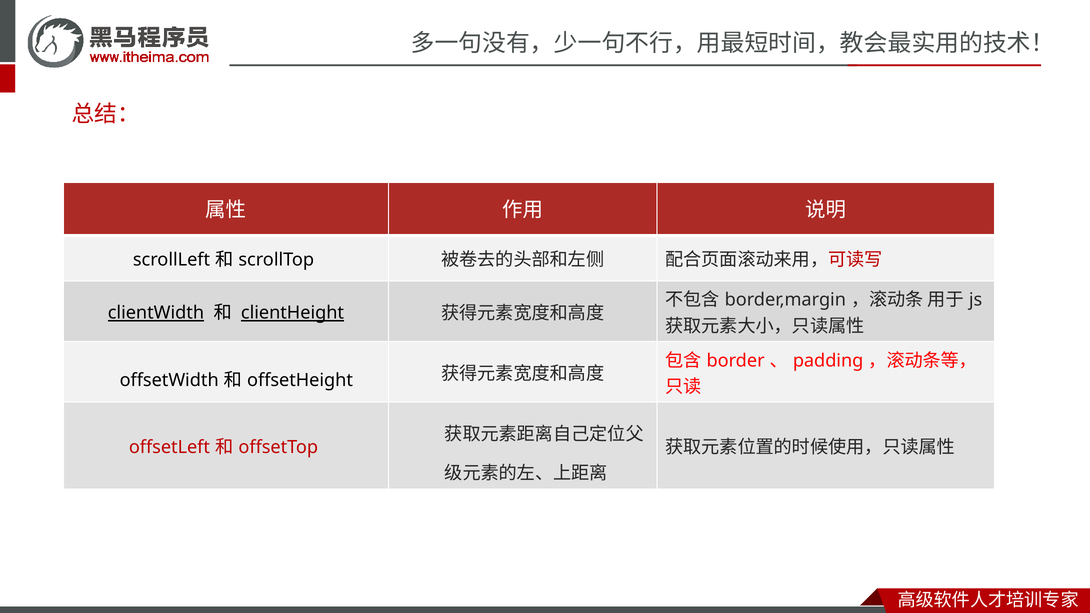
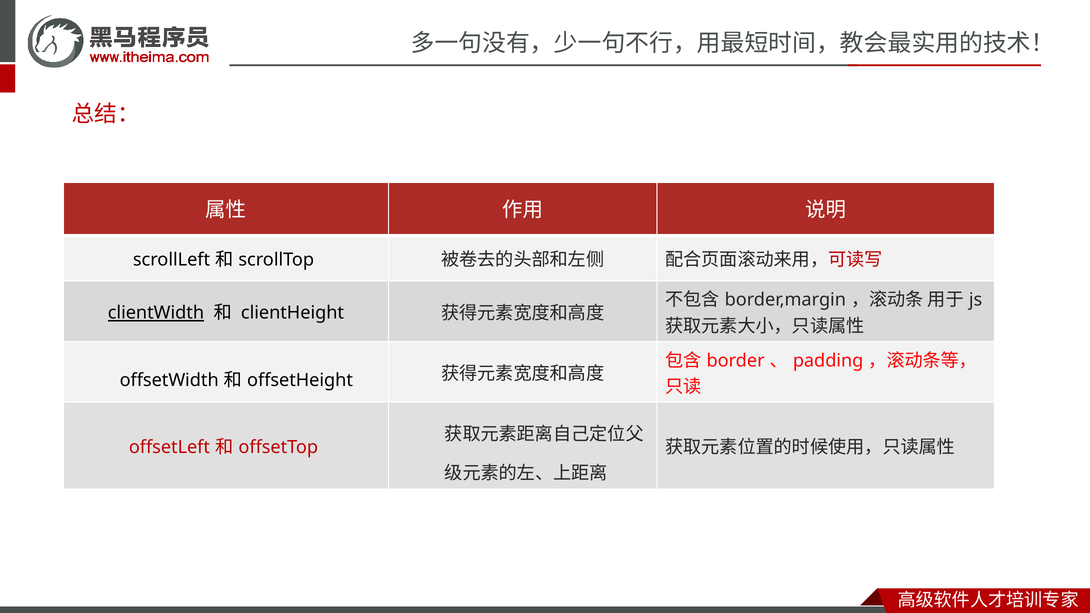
clientHeight underline: present -> none (292, 313)
